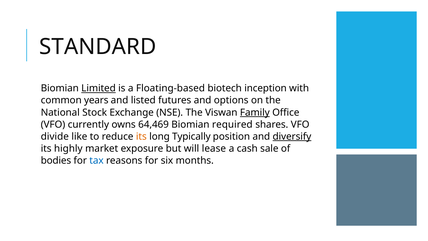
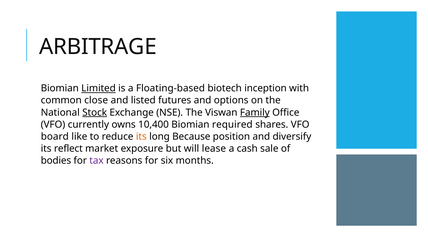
STANDARD: STANDARD -> ARBITRAGE (98, 47)
years: years -> close (96, 100)
Stock underline: none -> present (95, 112)
64,469: 64,469 -> 10,400 (154, 124)
divide: divide -> board (55, 136)
Typically: Typically -> Because (191, 136)
diversify underline: present -> none (292, 136)
highly: highly -> reflect (68, 148)
tax colour: blue -> purple (97, 161)
